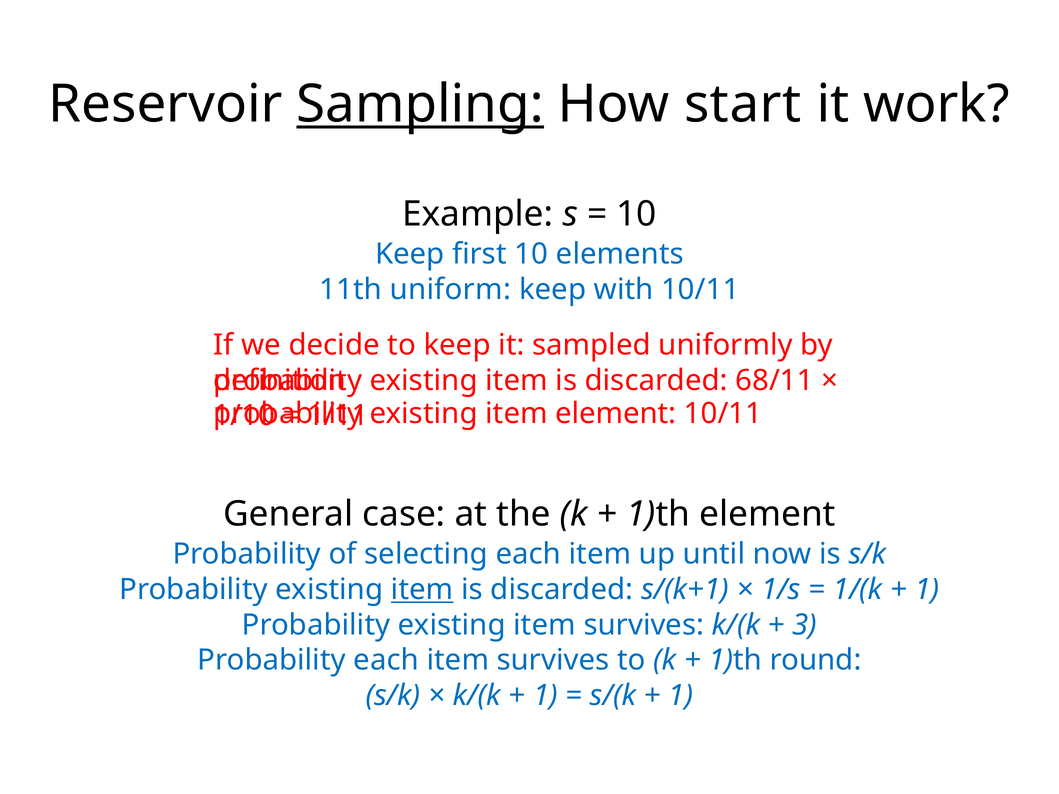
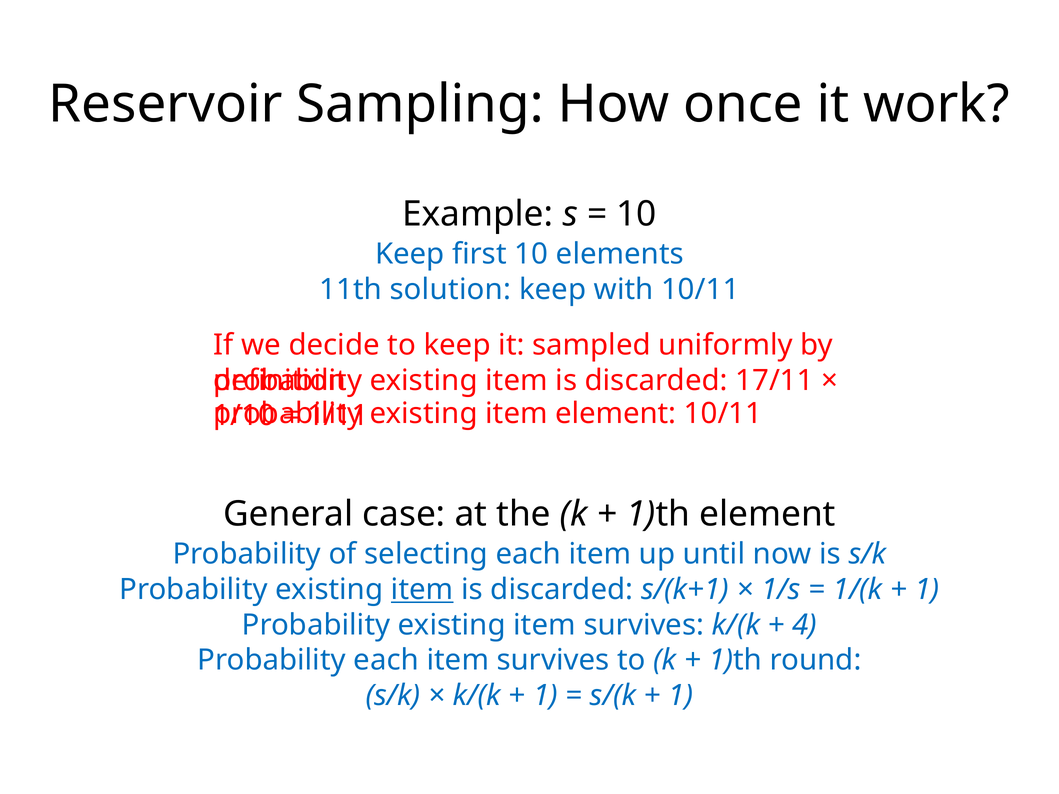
Sampling underline: present -> none (420, 104)
start: start -> once (743, 104)
uniform: uniform -> solution (450, 290)
68/11: 68/11 -> 17/11 (775, 380)
3: 3 -> 4 (805, 625)
